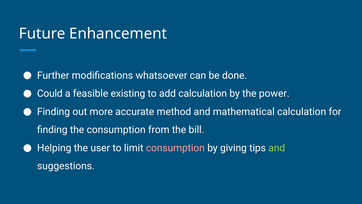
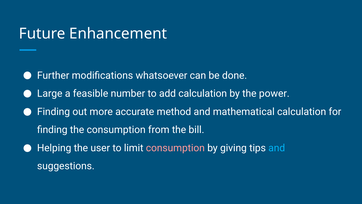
Could: Could -> Large (50, 93)
existing: existing -> number (128, 93)
and colour: light green -> light blue (277, 148)
